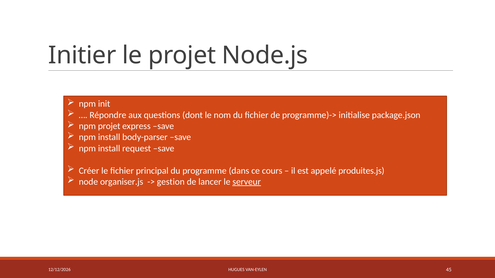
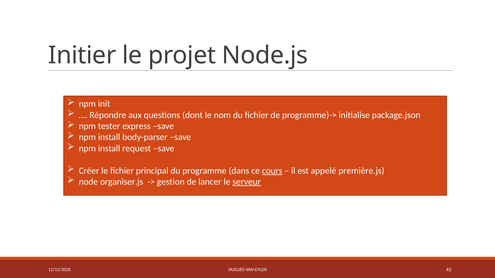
npm projet: projet -> tester (109, 126)
cours underline: none -> present (272, 171)
produites.js: produites.js -> première.js (361, 171)
